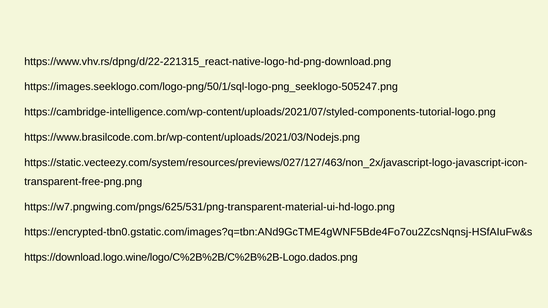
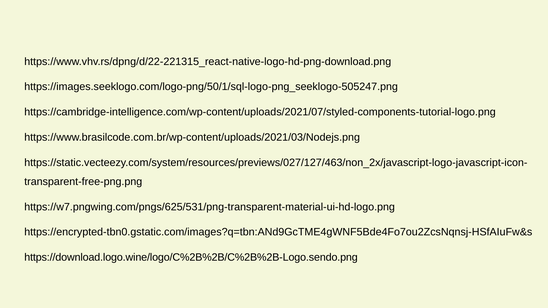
https://download.logo.wine/logo/C%2B%2B/C%2B%2B-Logo.dados.png: https://download.logo.wine/logo/C%2B%2B/C%2B%2B-Logo.dados.png -> https://download.logo.wine/logo/C%2B%2B/C%2B%2B-Logo.sendo.png (191, 258)
